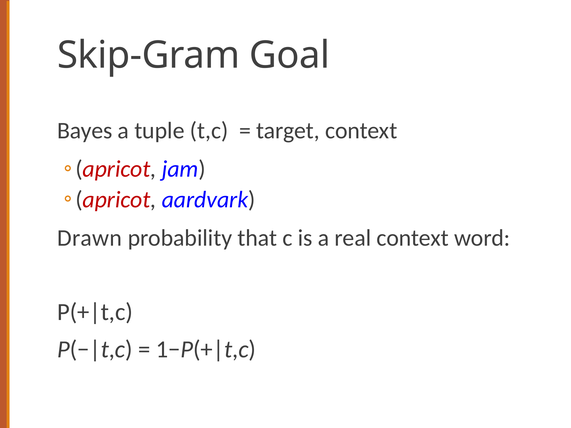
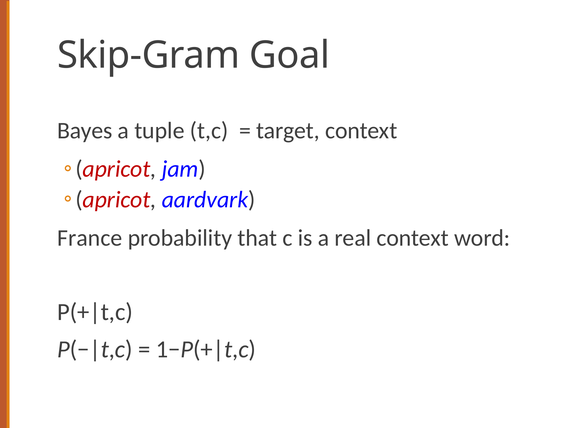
Drawn: Drawn -> France (90, 238)
